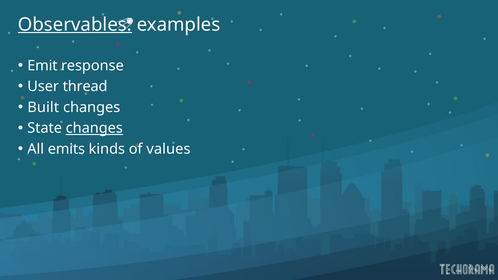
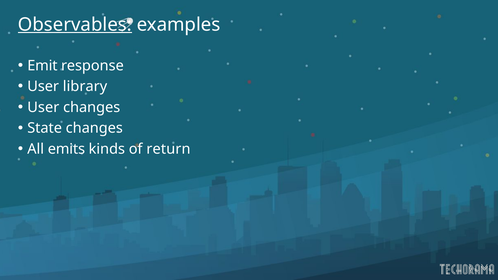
thread: thread -> library (85, 86)
Built: Built -> User (43, 107)
changes underline: present -> none (94, 128)
values: values -> return (168, 149)
